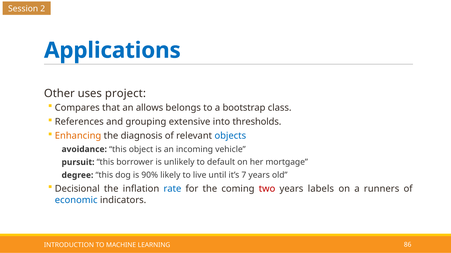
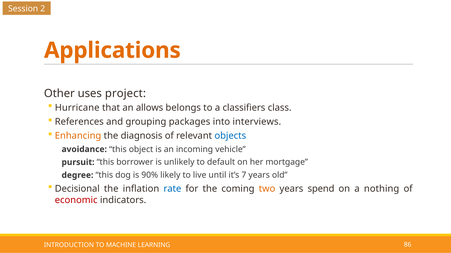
Applications colour: blue -> orange (112, 51)
Compares: Compares -> Hurricane (77, 108)
bootstrap: bootstrap -> classifiers (244, 108)
extensive: extensive -> packages (190, 122)
thresholds: thresholds -> interviews (257, 122)
two colour: red -> orange (267, 189)
labels: labels -> spend (321, 189)
runners: runners -> nothing (382, 189)
economic colour: blue -> red (76, 200)
